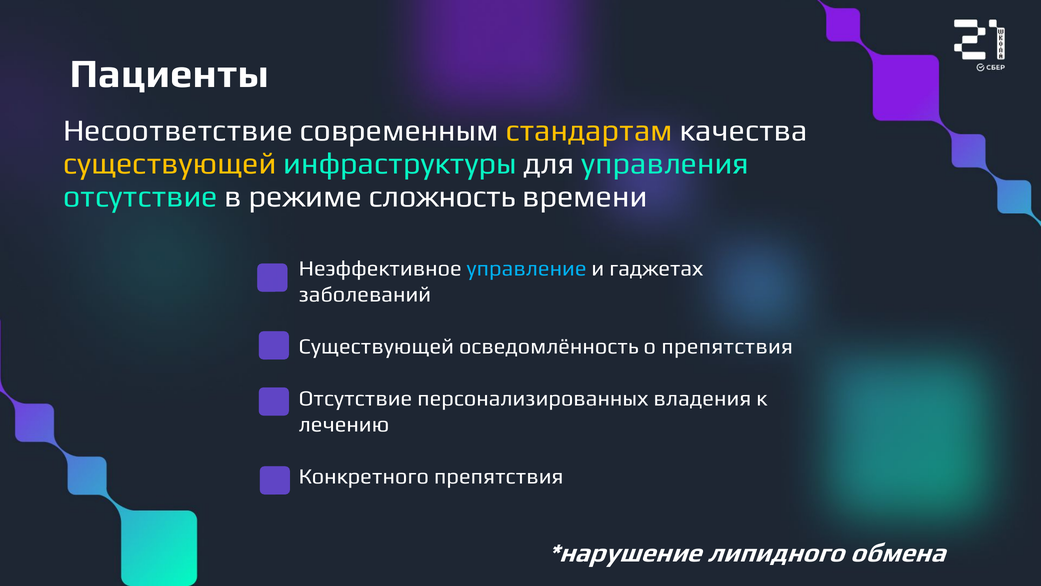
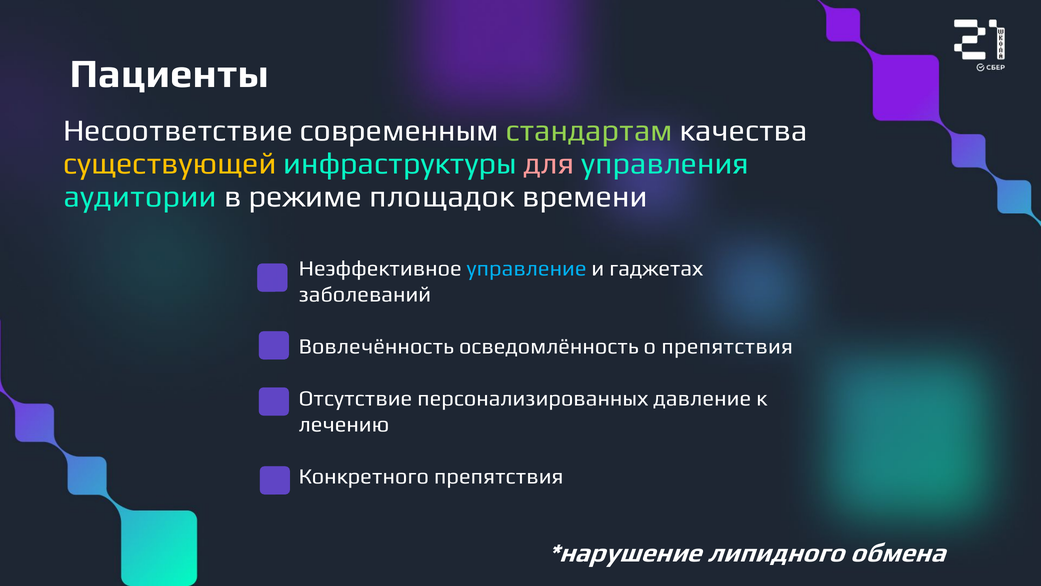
стандартам colour: yellow -> light green (589, 131)
для colour: white -> pink (549, 164)
отсутствие: отсутствие -> аудитории (140, 196)
сложность: сложность -> площадок (442, 196)
Существующей: Существующей -> Вовлечённость (376, 346)
владения: владения -> давление (702, 398)
